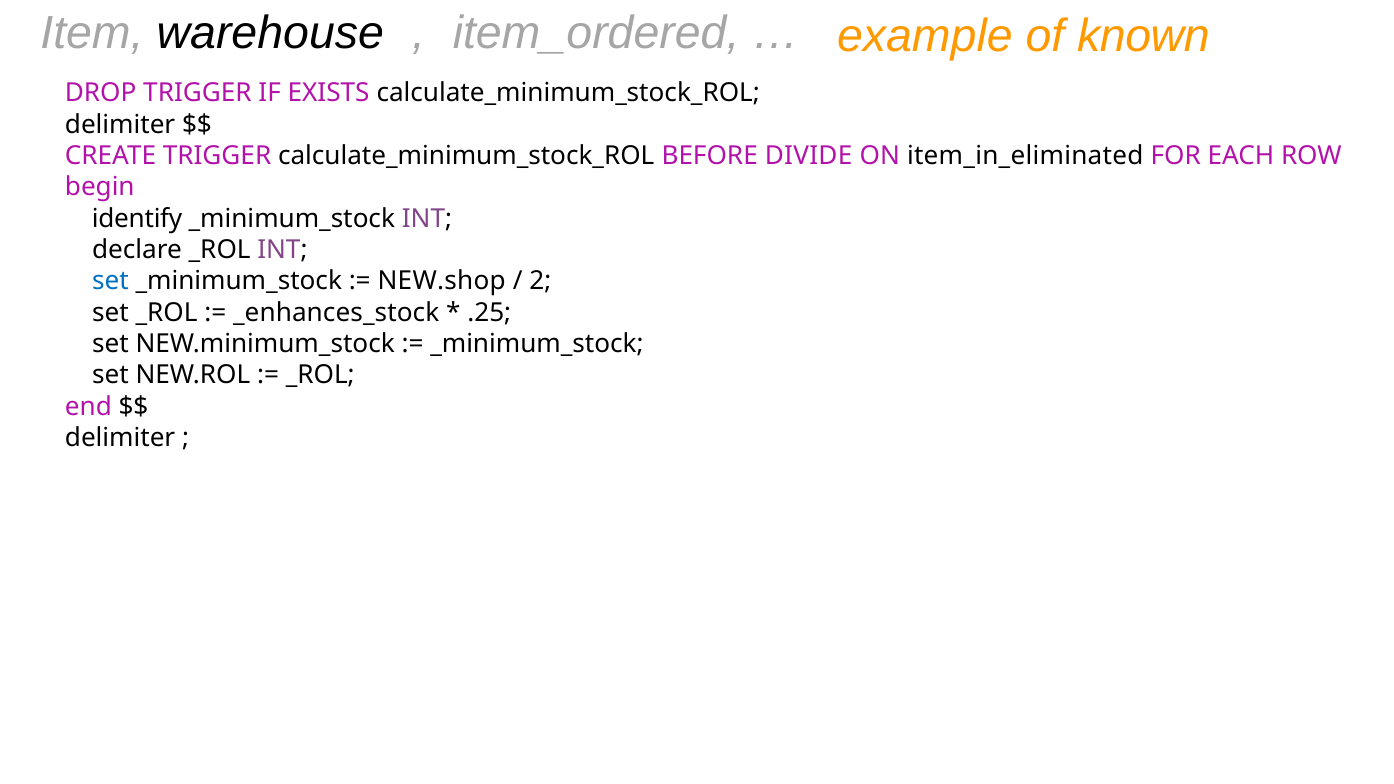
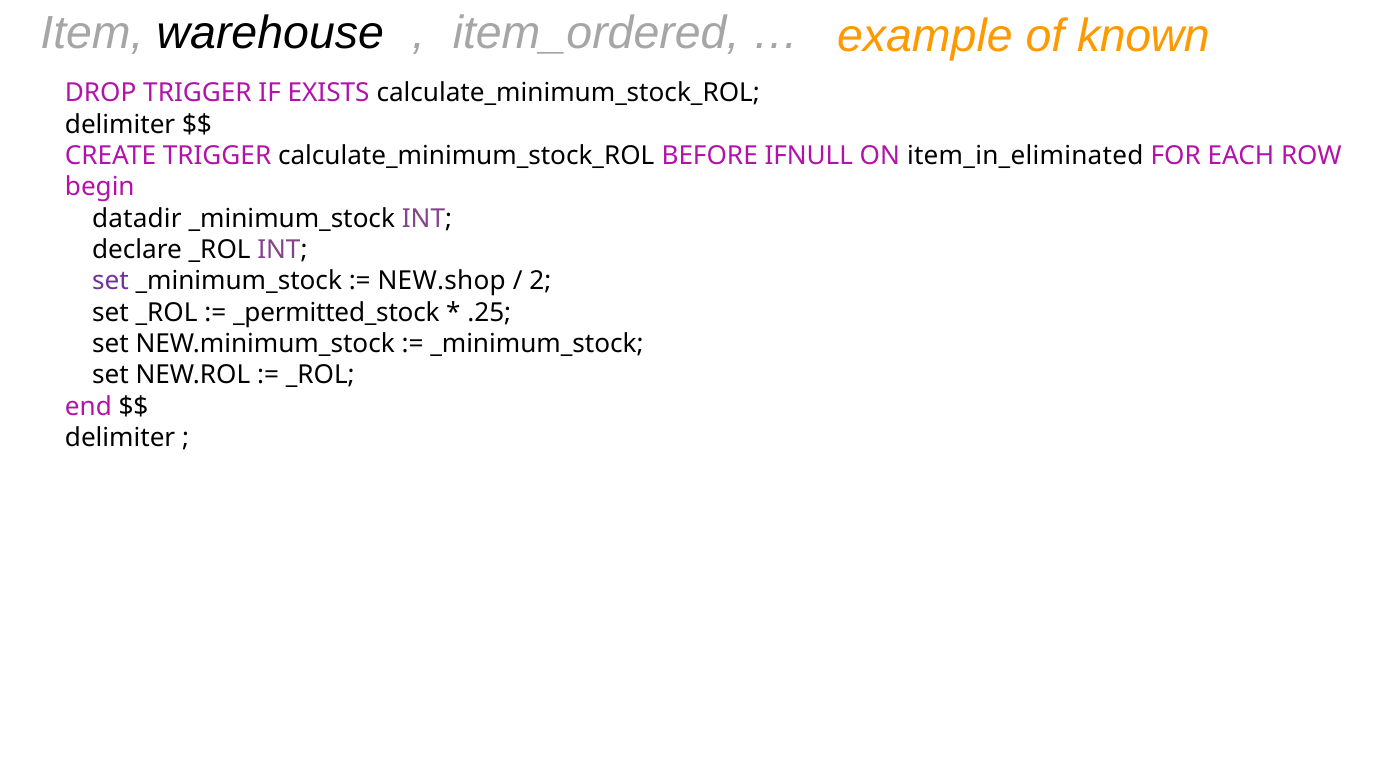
DIVIDE: DIVIDE -> IFNULL (809, 156)
identify: identify -> datadir (137, 219)
set colour: blue -> purple (110, 281)
_enhances_stock: _enhances_stock -> _permitted_stock (336, 313)
